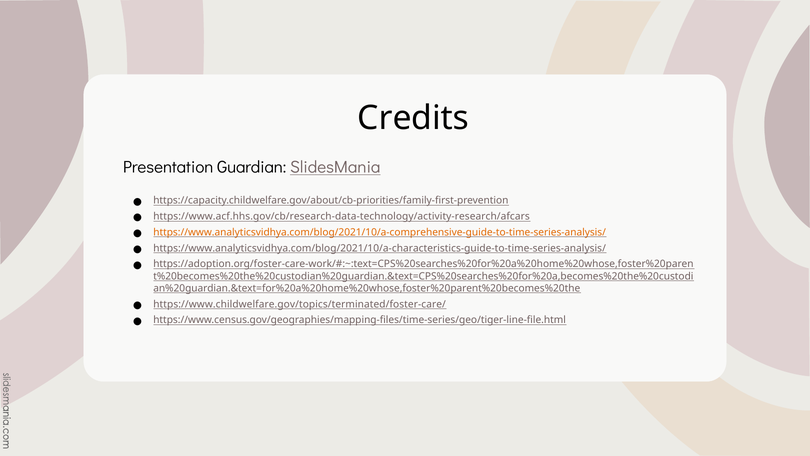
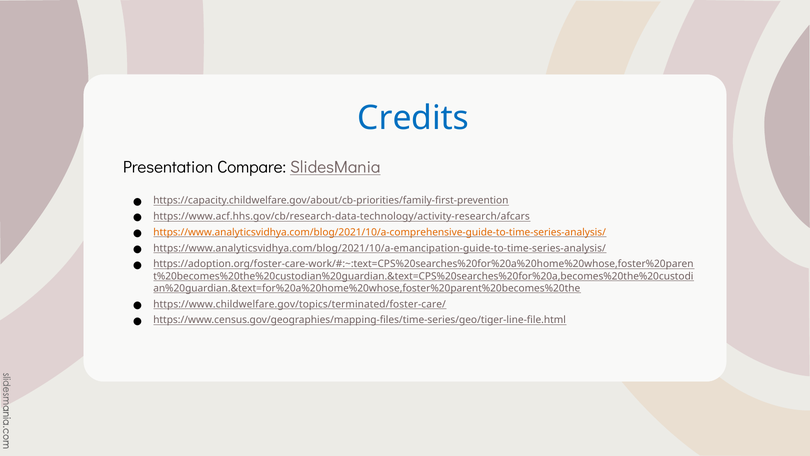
Credits colour: black -> blue (413, 118)
Guardian: Guardian -> Compare (252, 167)
https://www.analyticsvidhya.com/blog/2021/10/a-characteristics-guide-to-time-series-analysis/: https://www.analyticsvidhya.com/blog/2021/10/a-characteristics-guide-to-time-series-analysis/ -> https://www.analyticsvidhya.com/blog/2021/10/a-emancipation-guide-to-time-series-analysis/ (380, 248)
